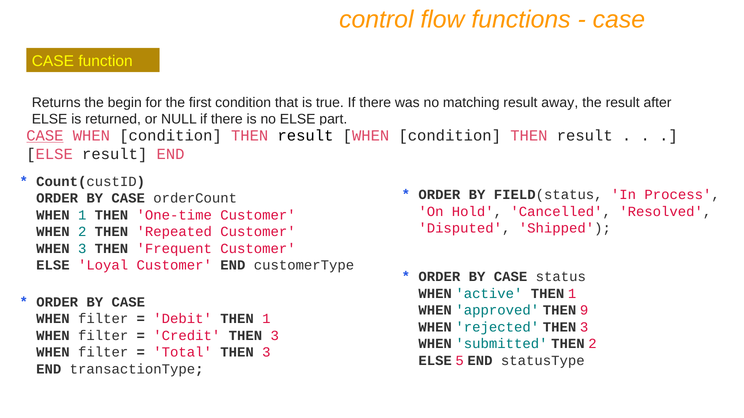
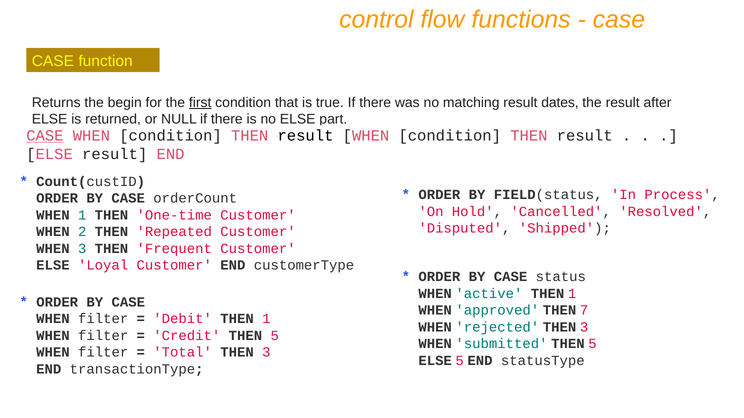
first underline: none -> present (200, 103)
away: away -> dates (560, 103)
9: 9 -> 7 (584, 311)
Credit THEN 3: 3 -> 5 (275, 336)
submitted THEN 2: 2 -> 5 (592, 344)
